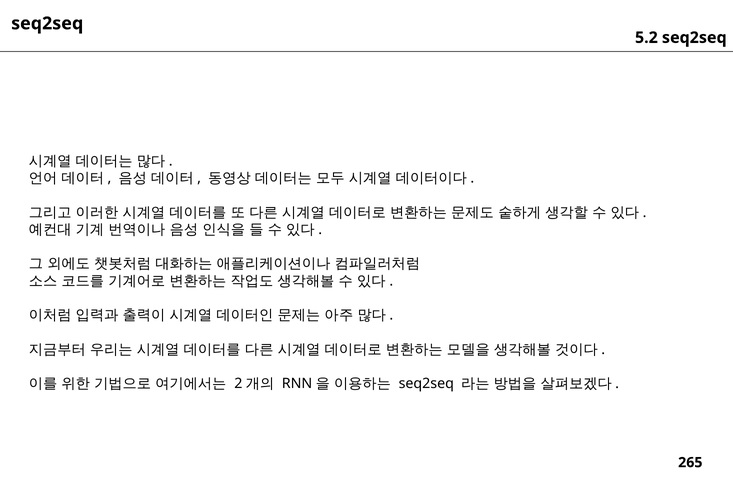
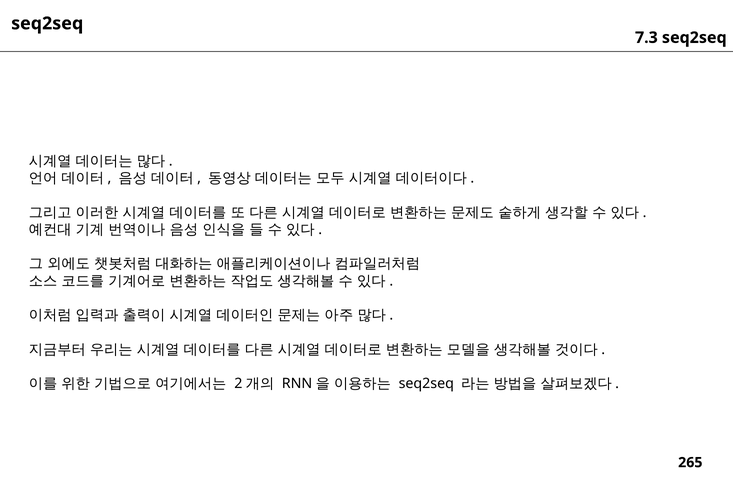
5.2: 5.2 -> 7.3 (646, 38)
